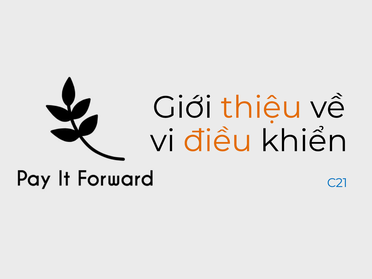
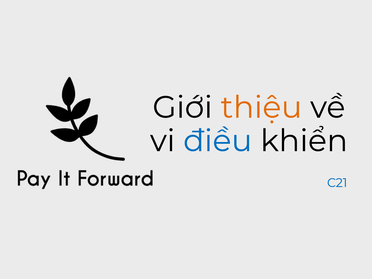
điều colour: orange -> blue (218, 141)
